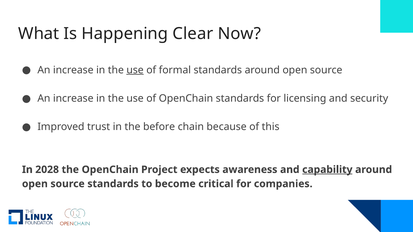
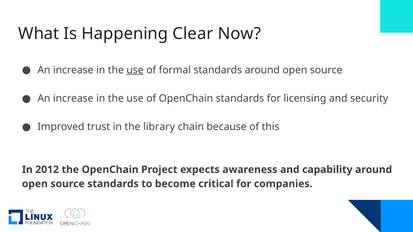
before: before -> library (159, 127)
2028: 2028 -> 2012 (47, 170)
capability underline: present -> none (327, 170)
